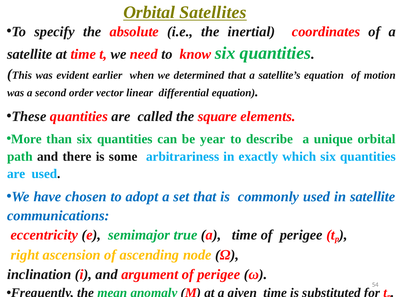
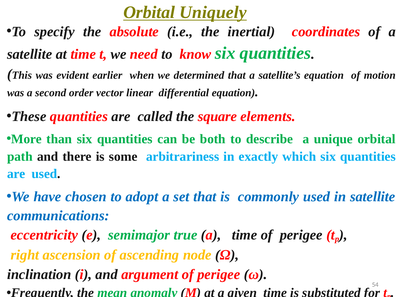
Satellites: Satellites -> Uniquely (213, 12)
year: year -> both (213, 139)
